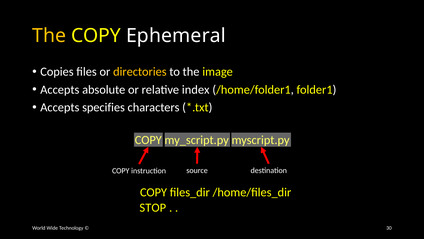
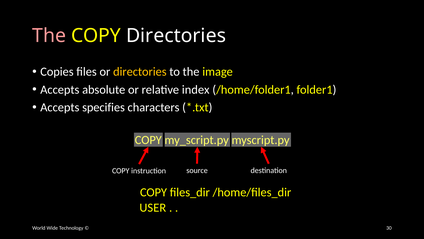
The colour: yellow -> pink (49, 36)
COPY Ephemeral: Ephemeral -> Directories (176, 36)
STOP: STOP -> USER (153, 207)
